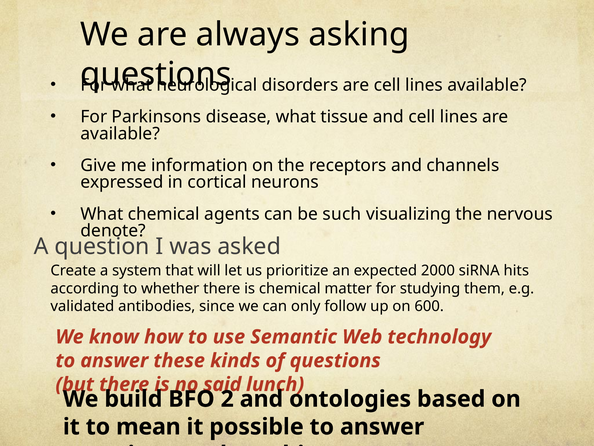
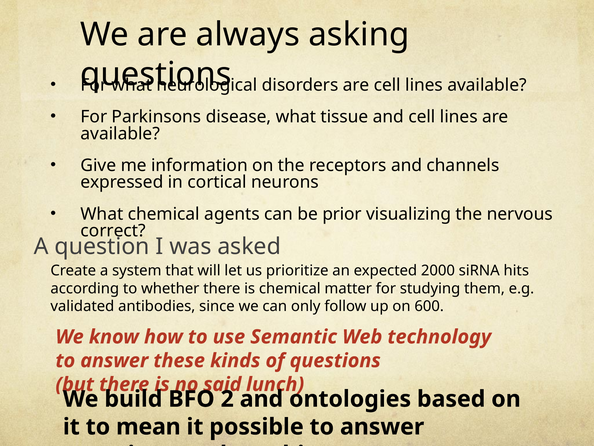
be such: such -> prior (342, 214)
denote: denote -> correct (113, 231)
